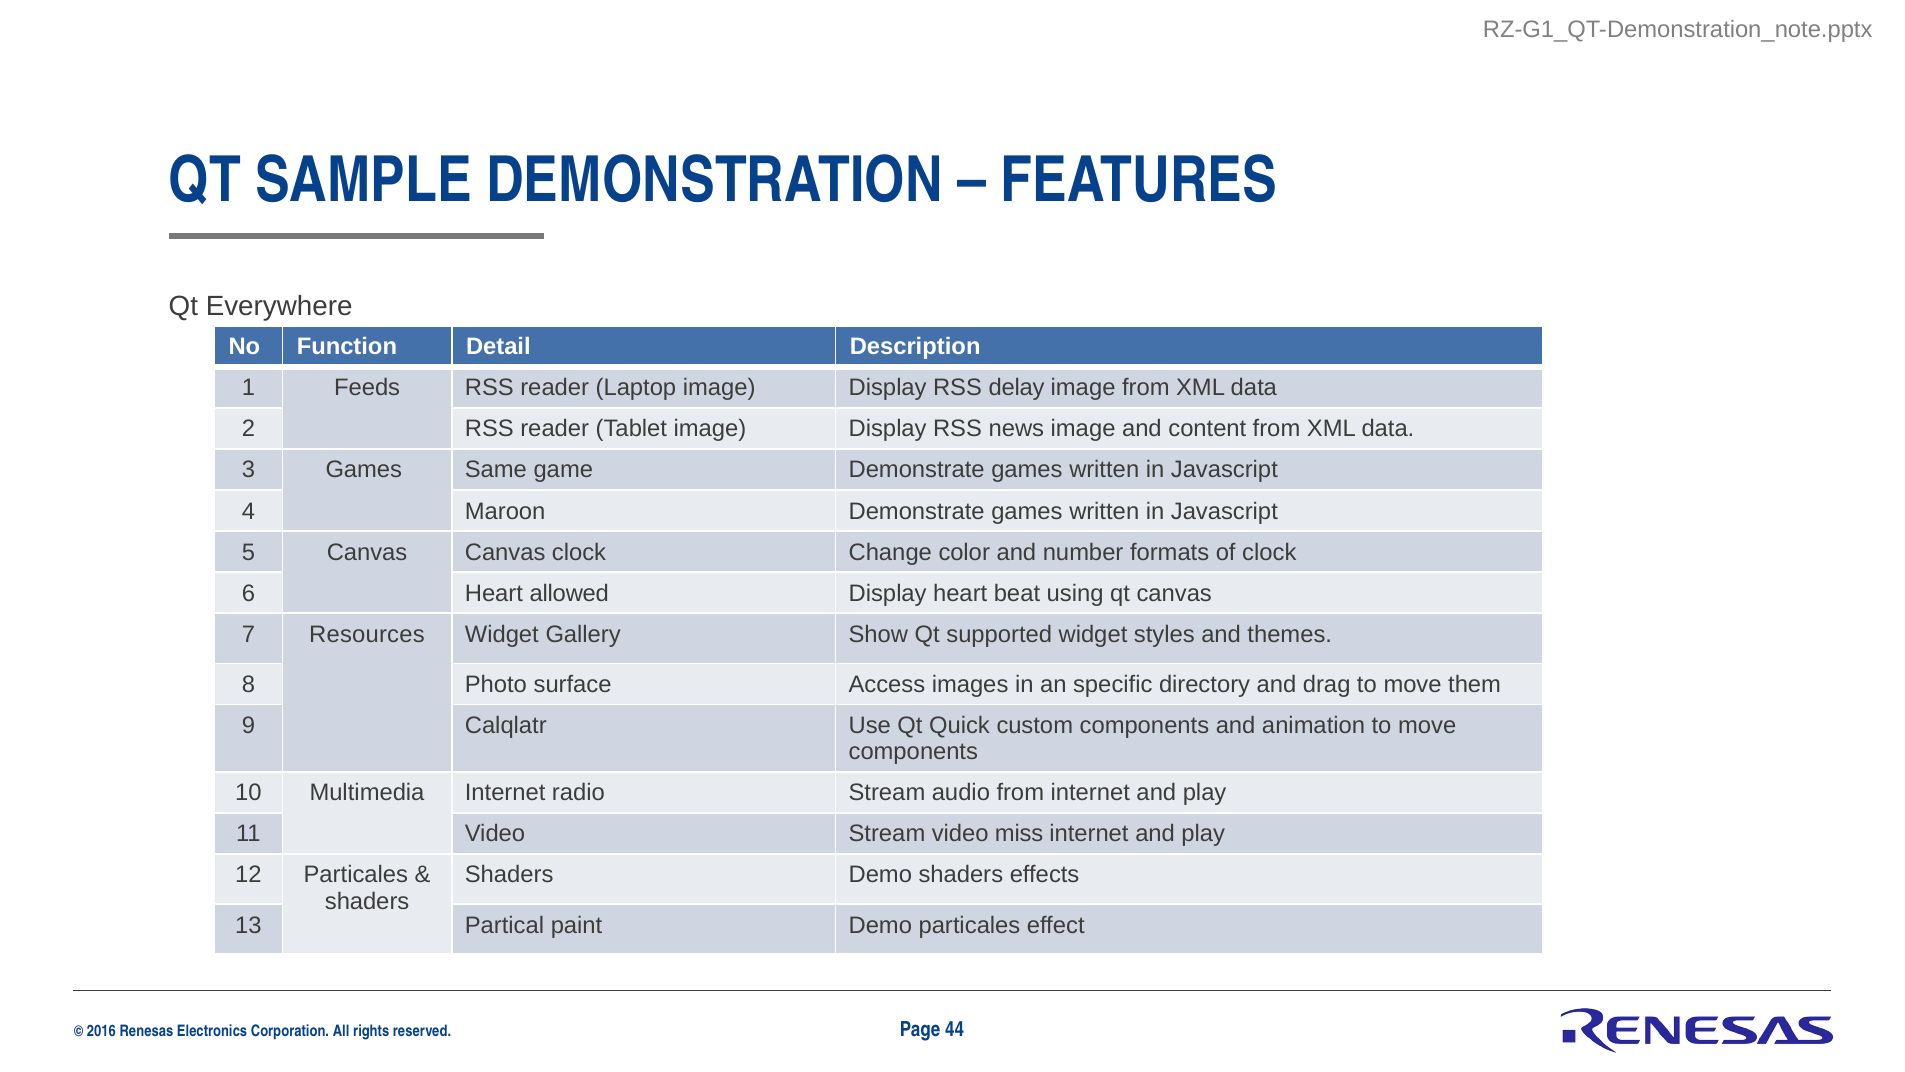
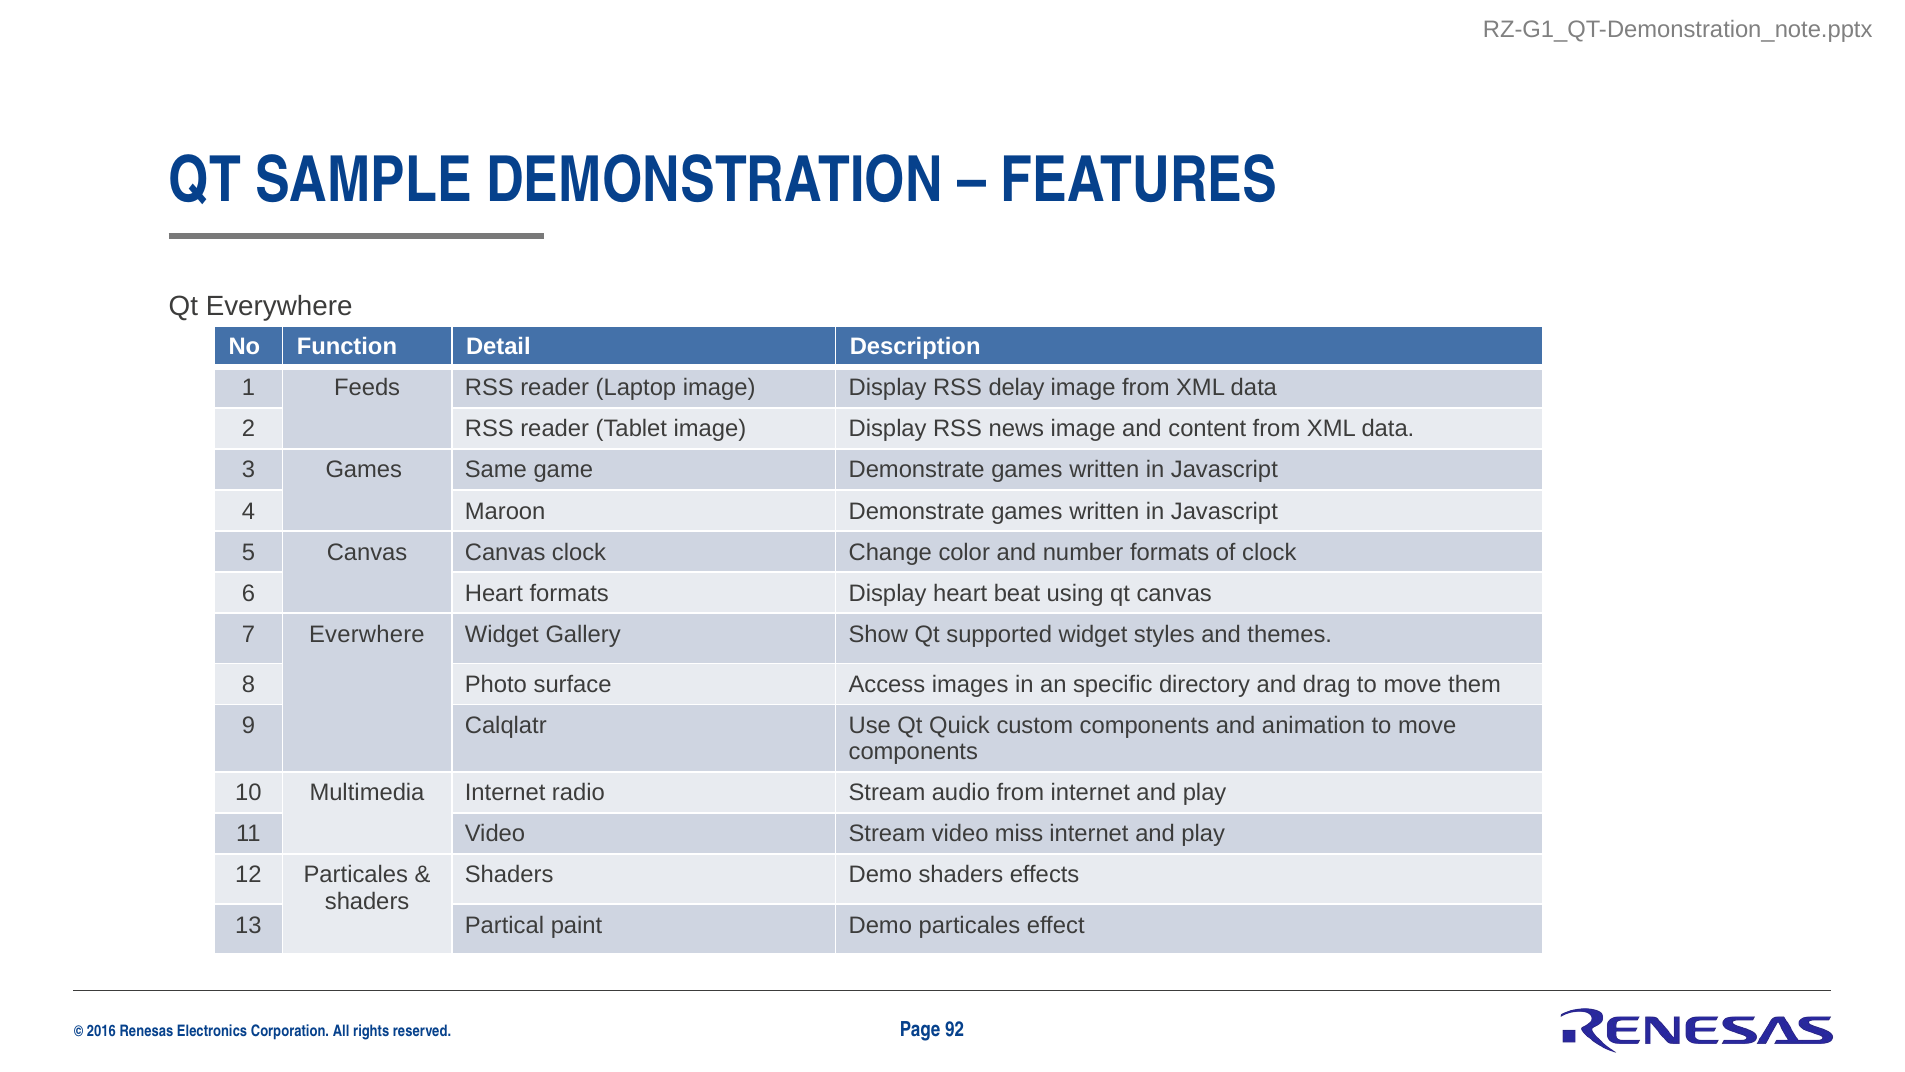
Heart allowed: allowed -> formats (569, 593)
Resources: Resources -> Everwhere (367, 634)
44: 44 -> 92 (955, 1029)
